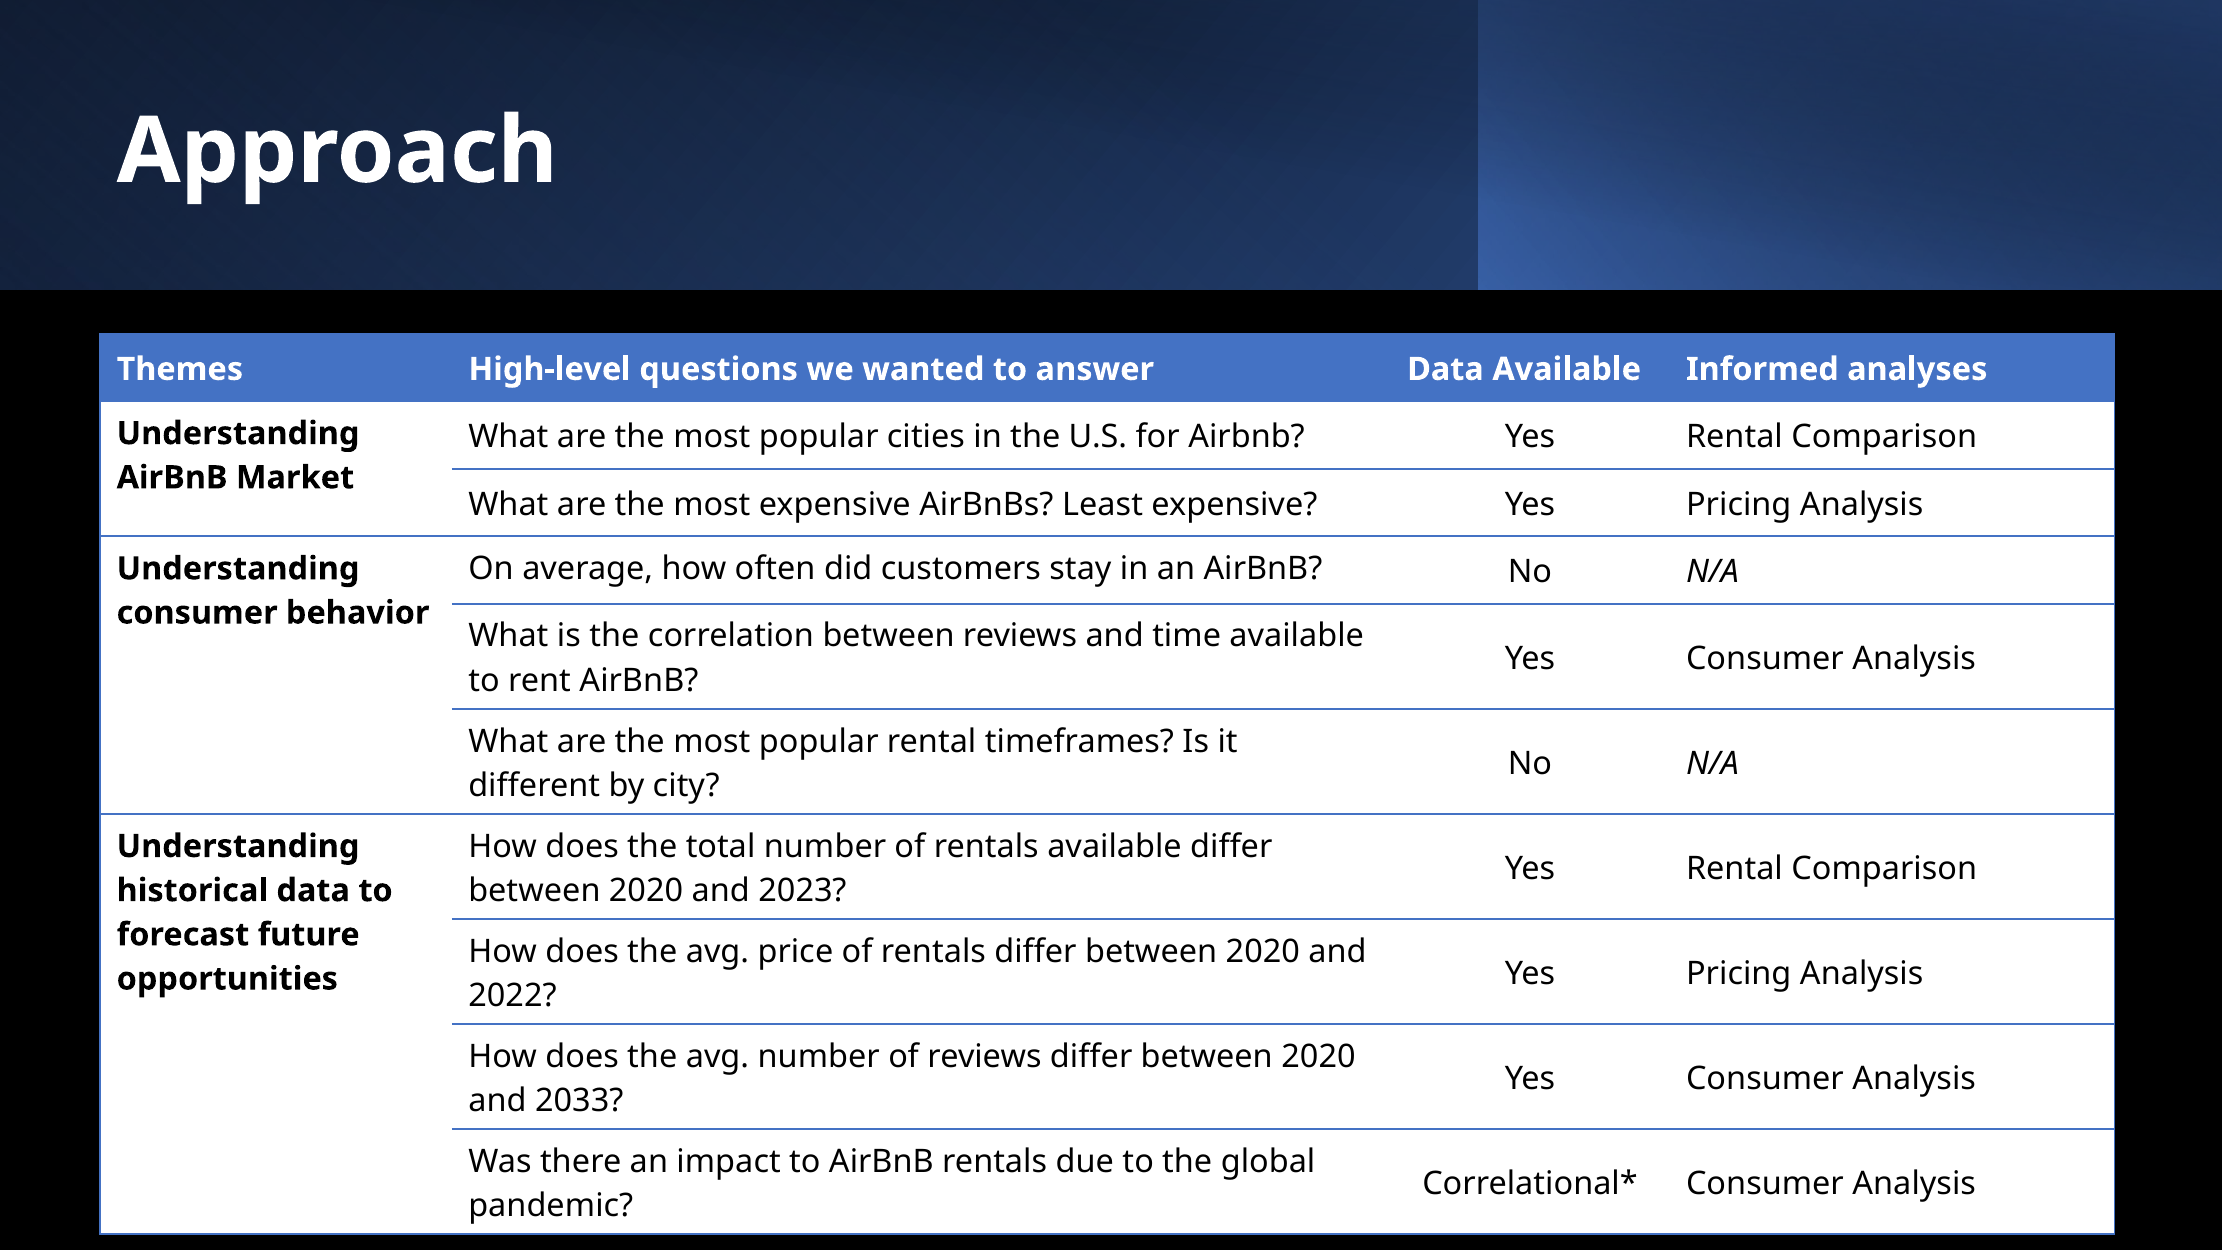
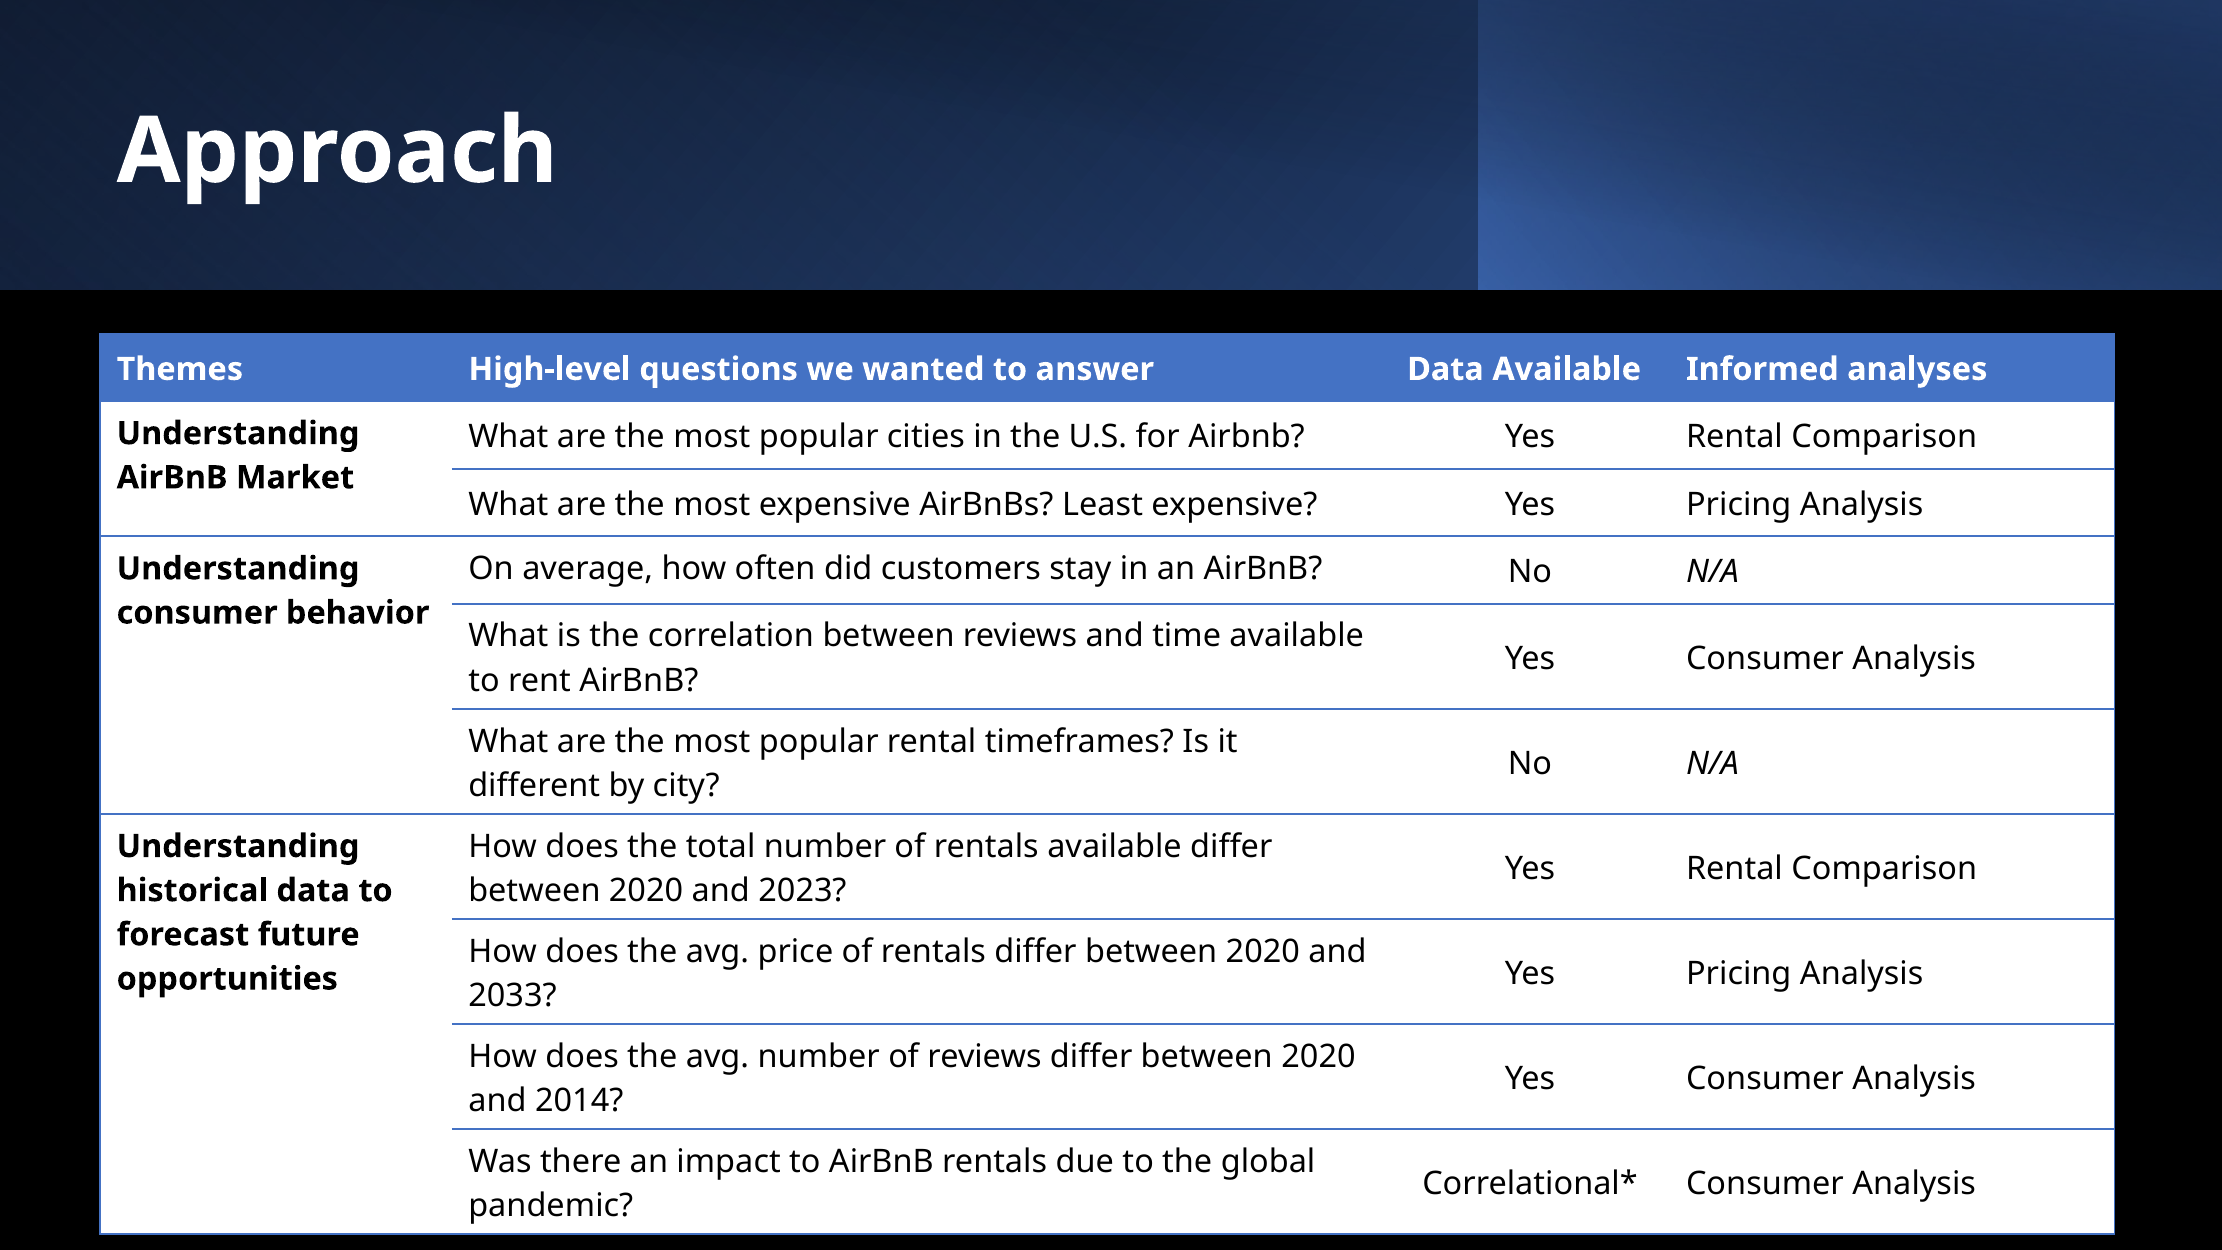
2022: 2022 -> 2033 (513, 995)
2033: 2033 -> 2014 (579, 1101)
